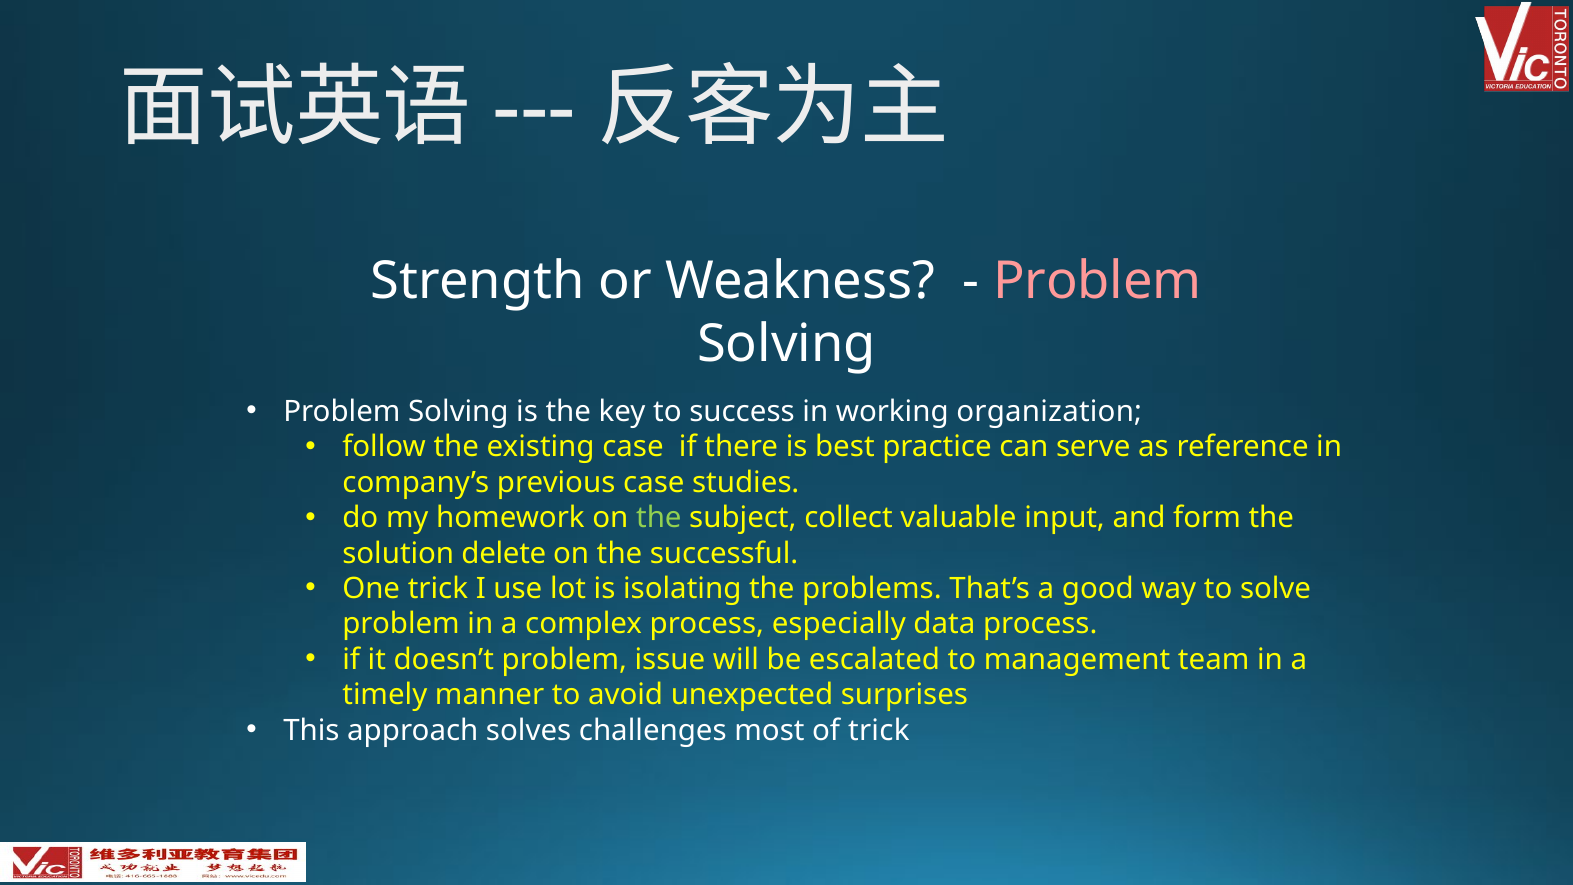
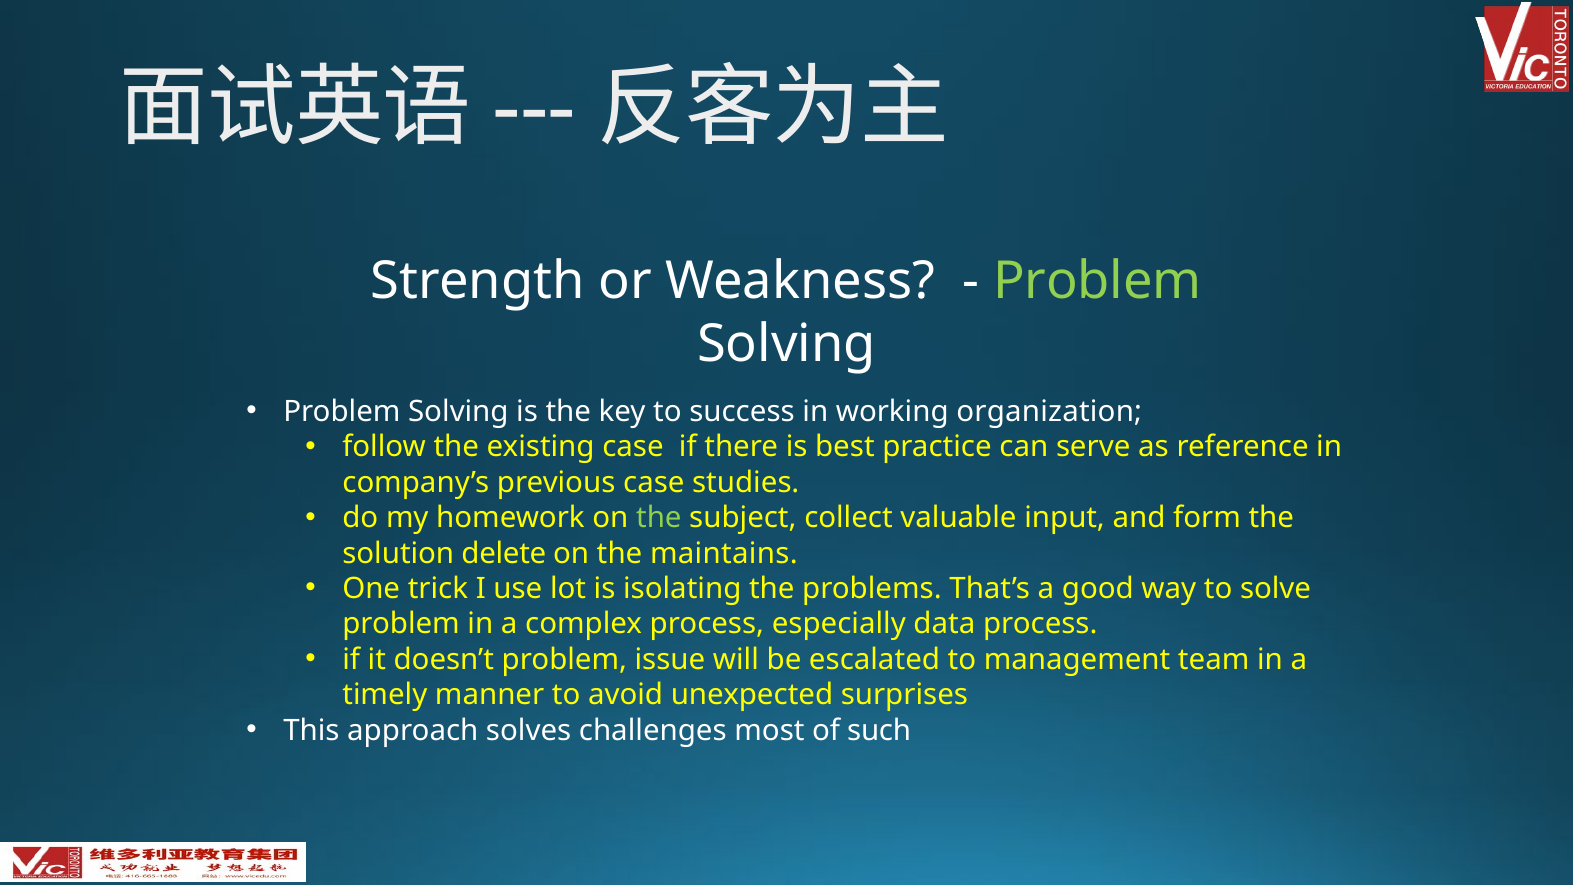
Problem colour: pink -> light green (1097, 281)
successful: successful -> maintains (724, 553)
of trick: trick -> such (879, 730)
